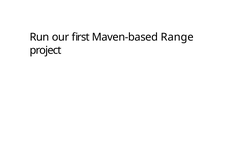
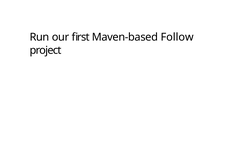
Range: Range -> Follow (177, 37)
